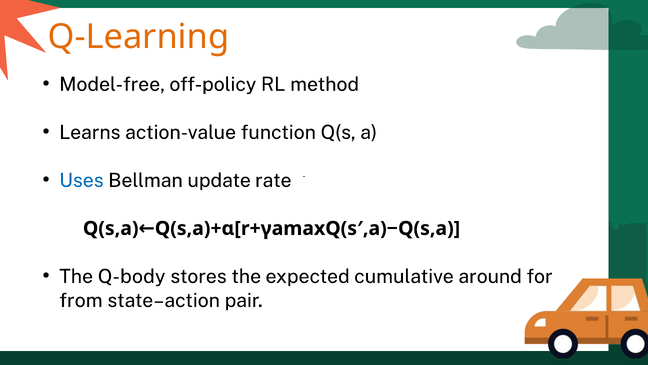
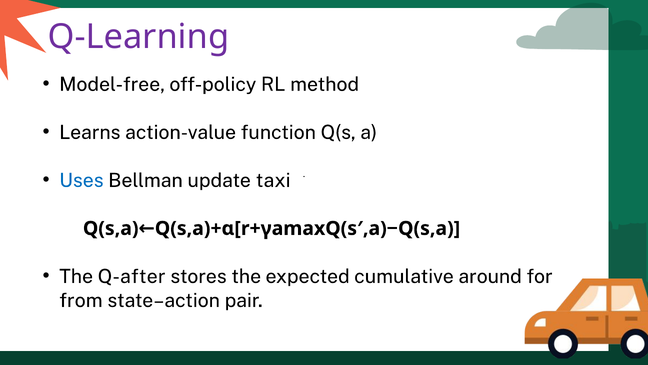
Q-Learning colour: orange -> purple (139, 37)
rate: rate -> taxi (273, 180)
Q-body: Q-body -> Q-after (132, 276)
